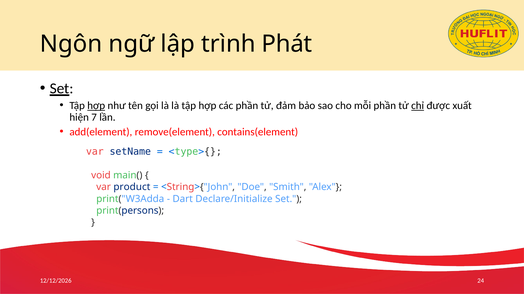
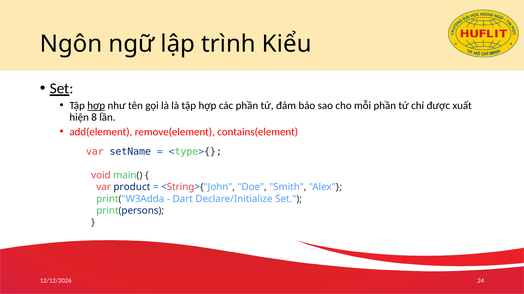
Phát: Phát -> Kiểu (287, 44)
chỉ underline: present -> none (418, 106)
7: 7 -> 8 (94, 118)
